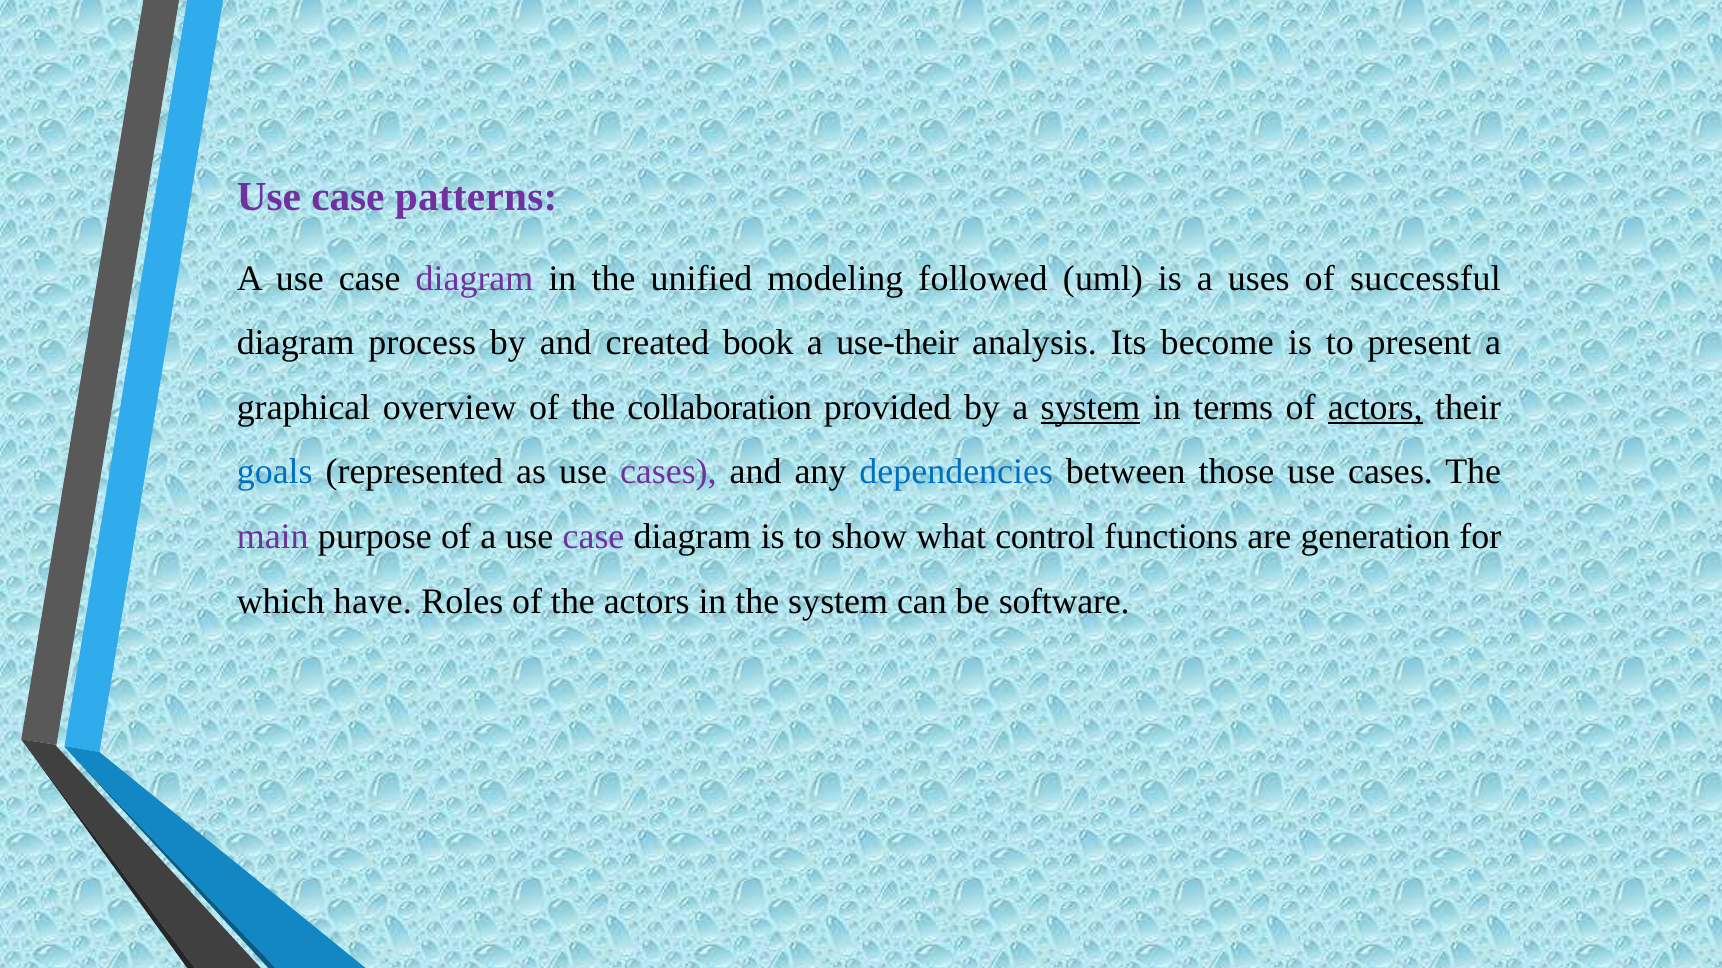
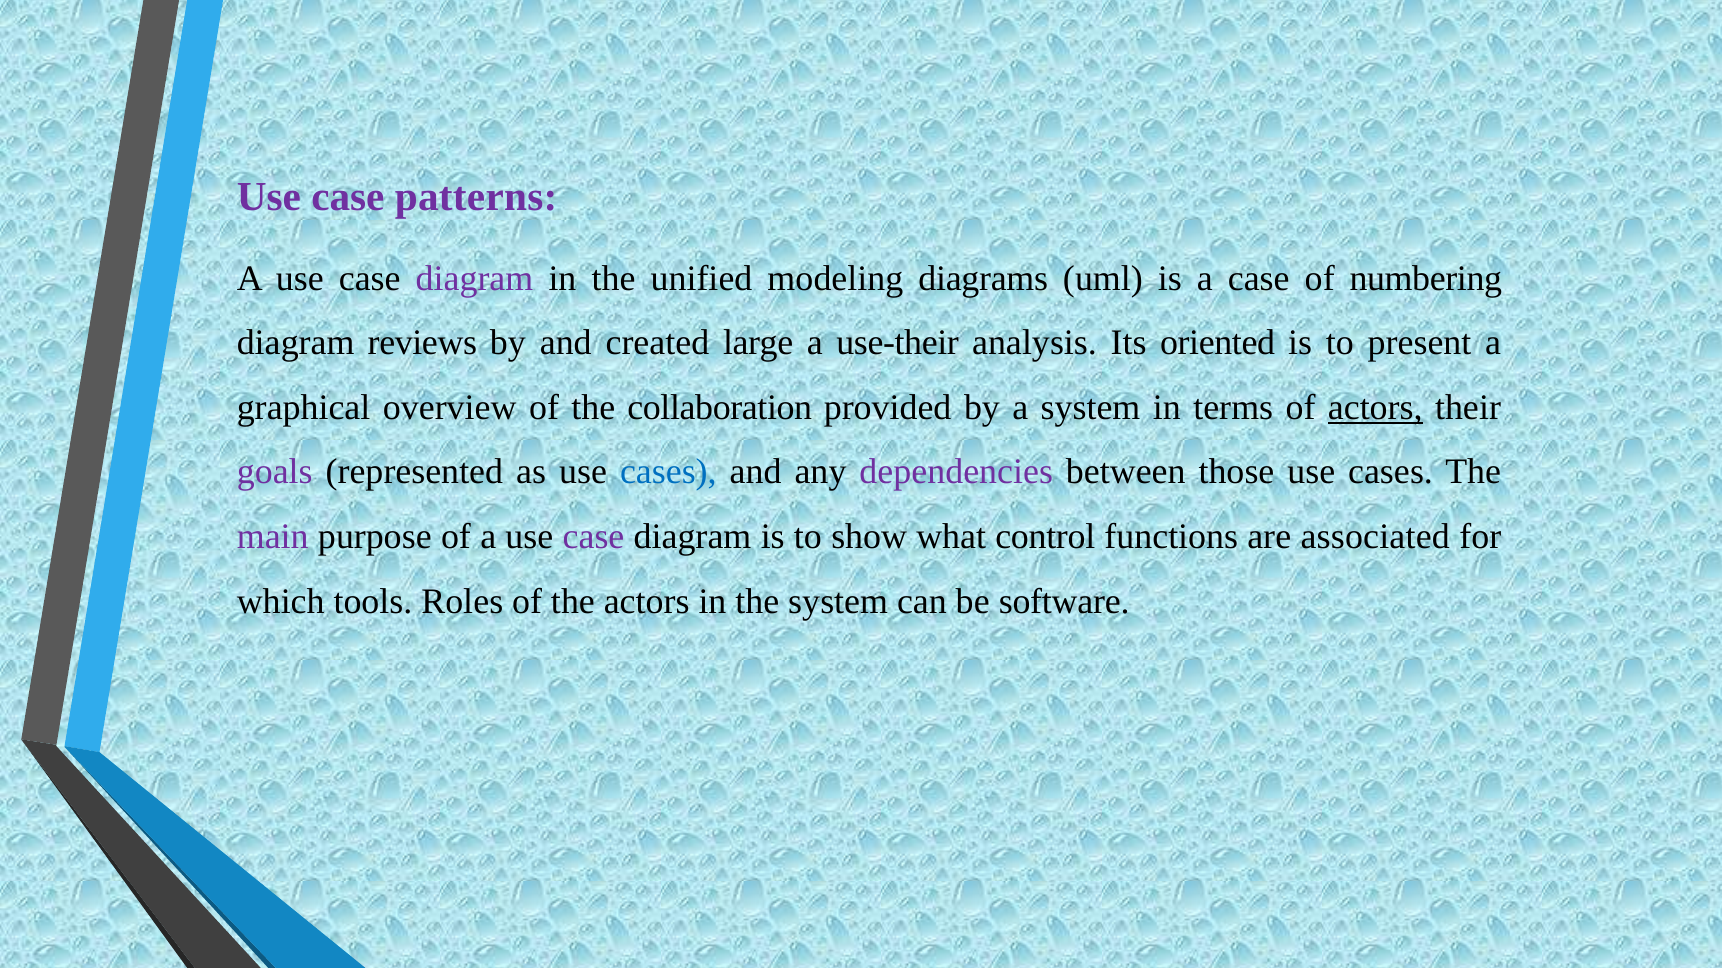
followed: followed -> diagrams (983, 279)
a uses: uses -> case (1259, 279)
successful: successful -> numbering (1426, 279)
process: process -> reviews (422, 343)
book: book -> large (758, 343)
become: become -> oriented (1218, 343)
system underline: present -> none (1090, 408)
goals colour: blue -> purple (275, 472)
cases colour: purple -> blue (668, 472)
dependencies colour: blue -> purple (956, 472)
generation: generation -> associated (1375, 537)
have: have -> tools (373, 602)
